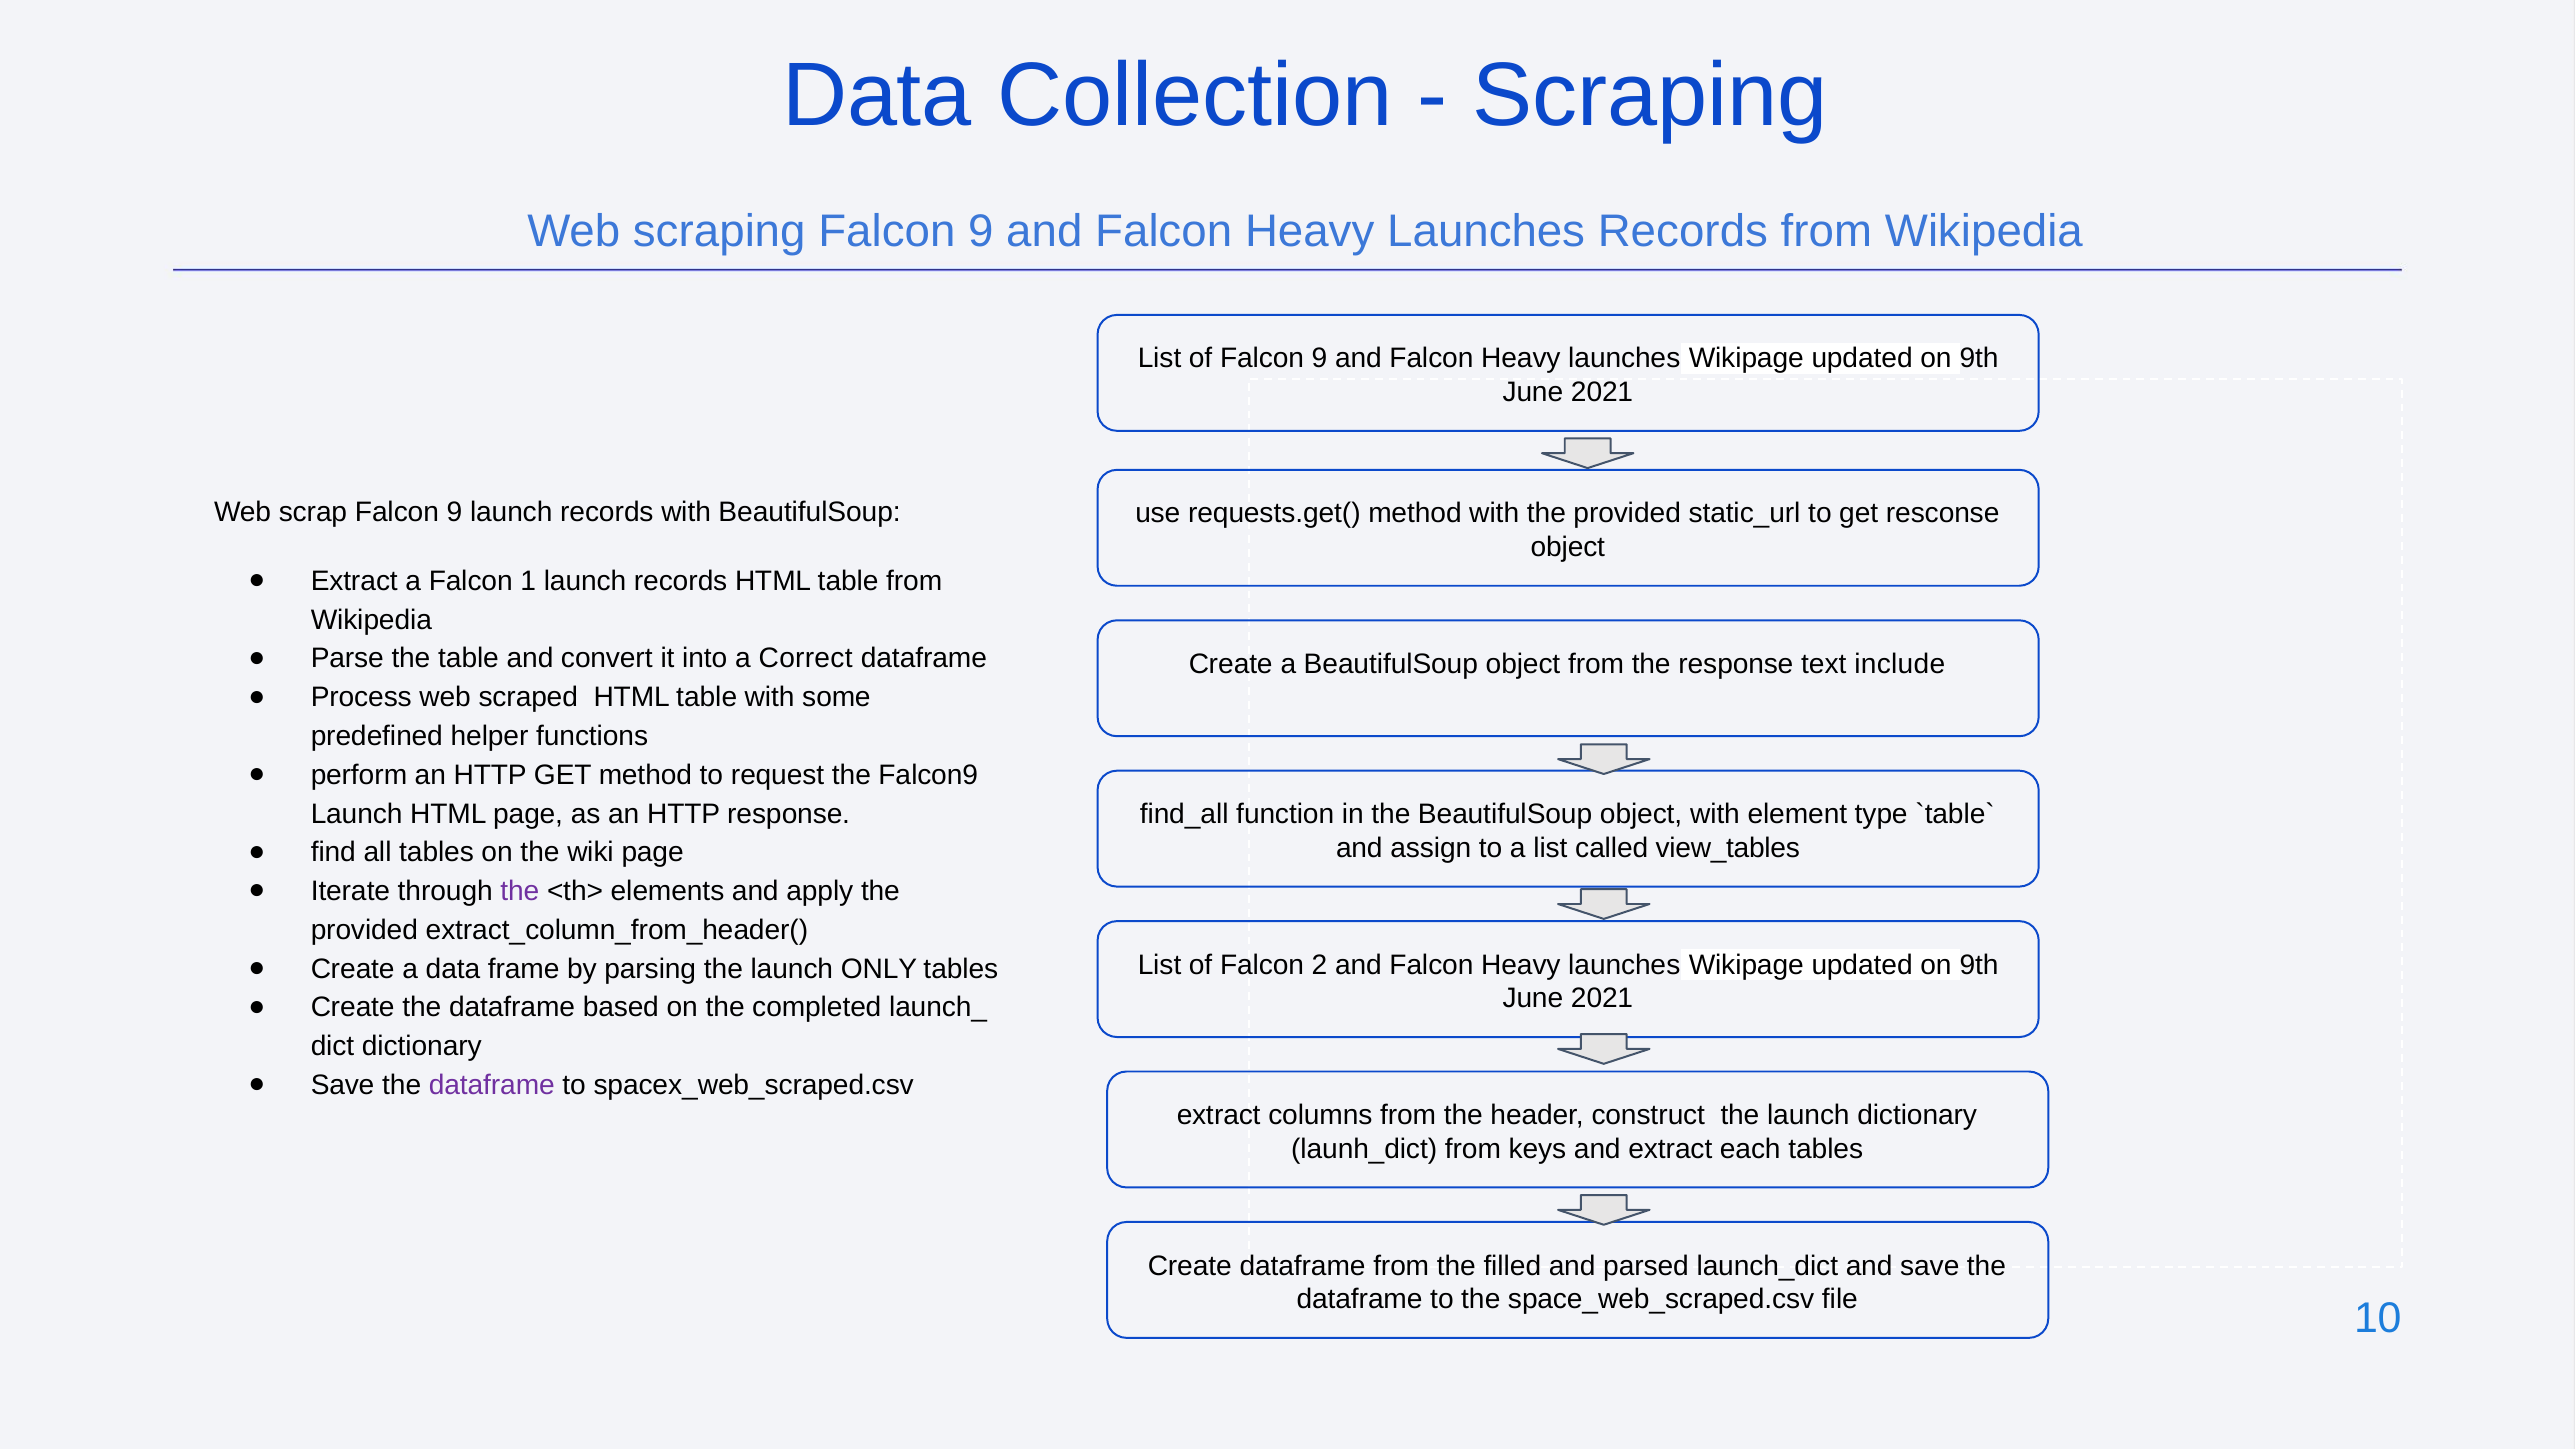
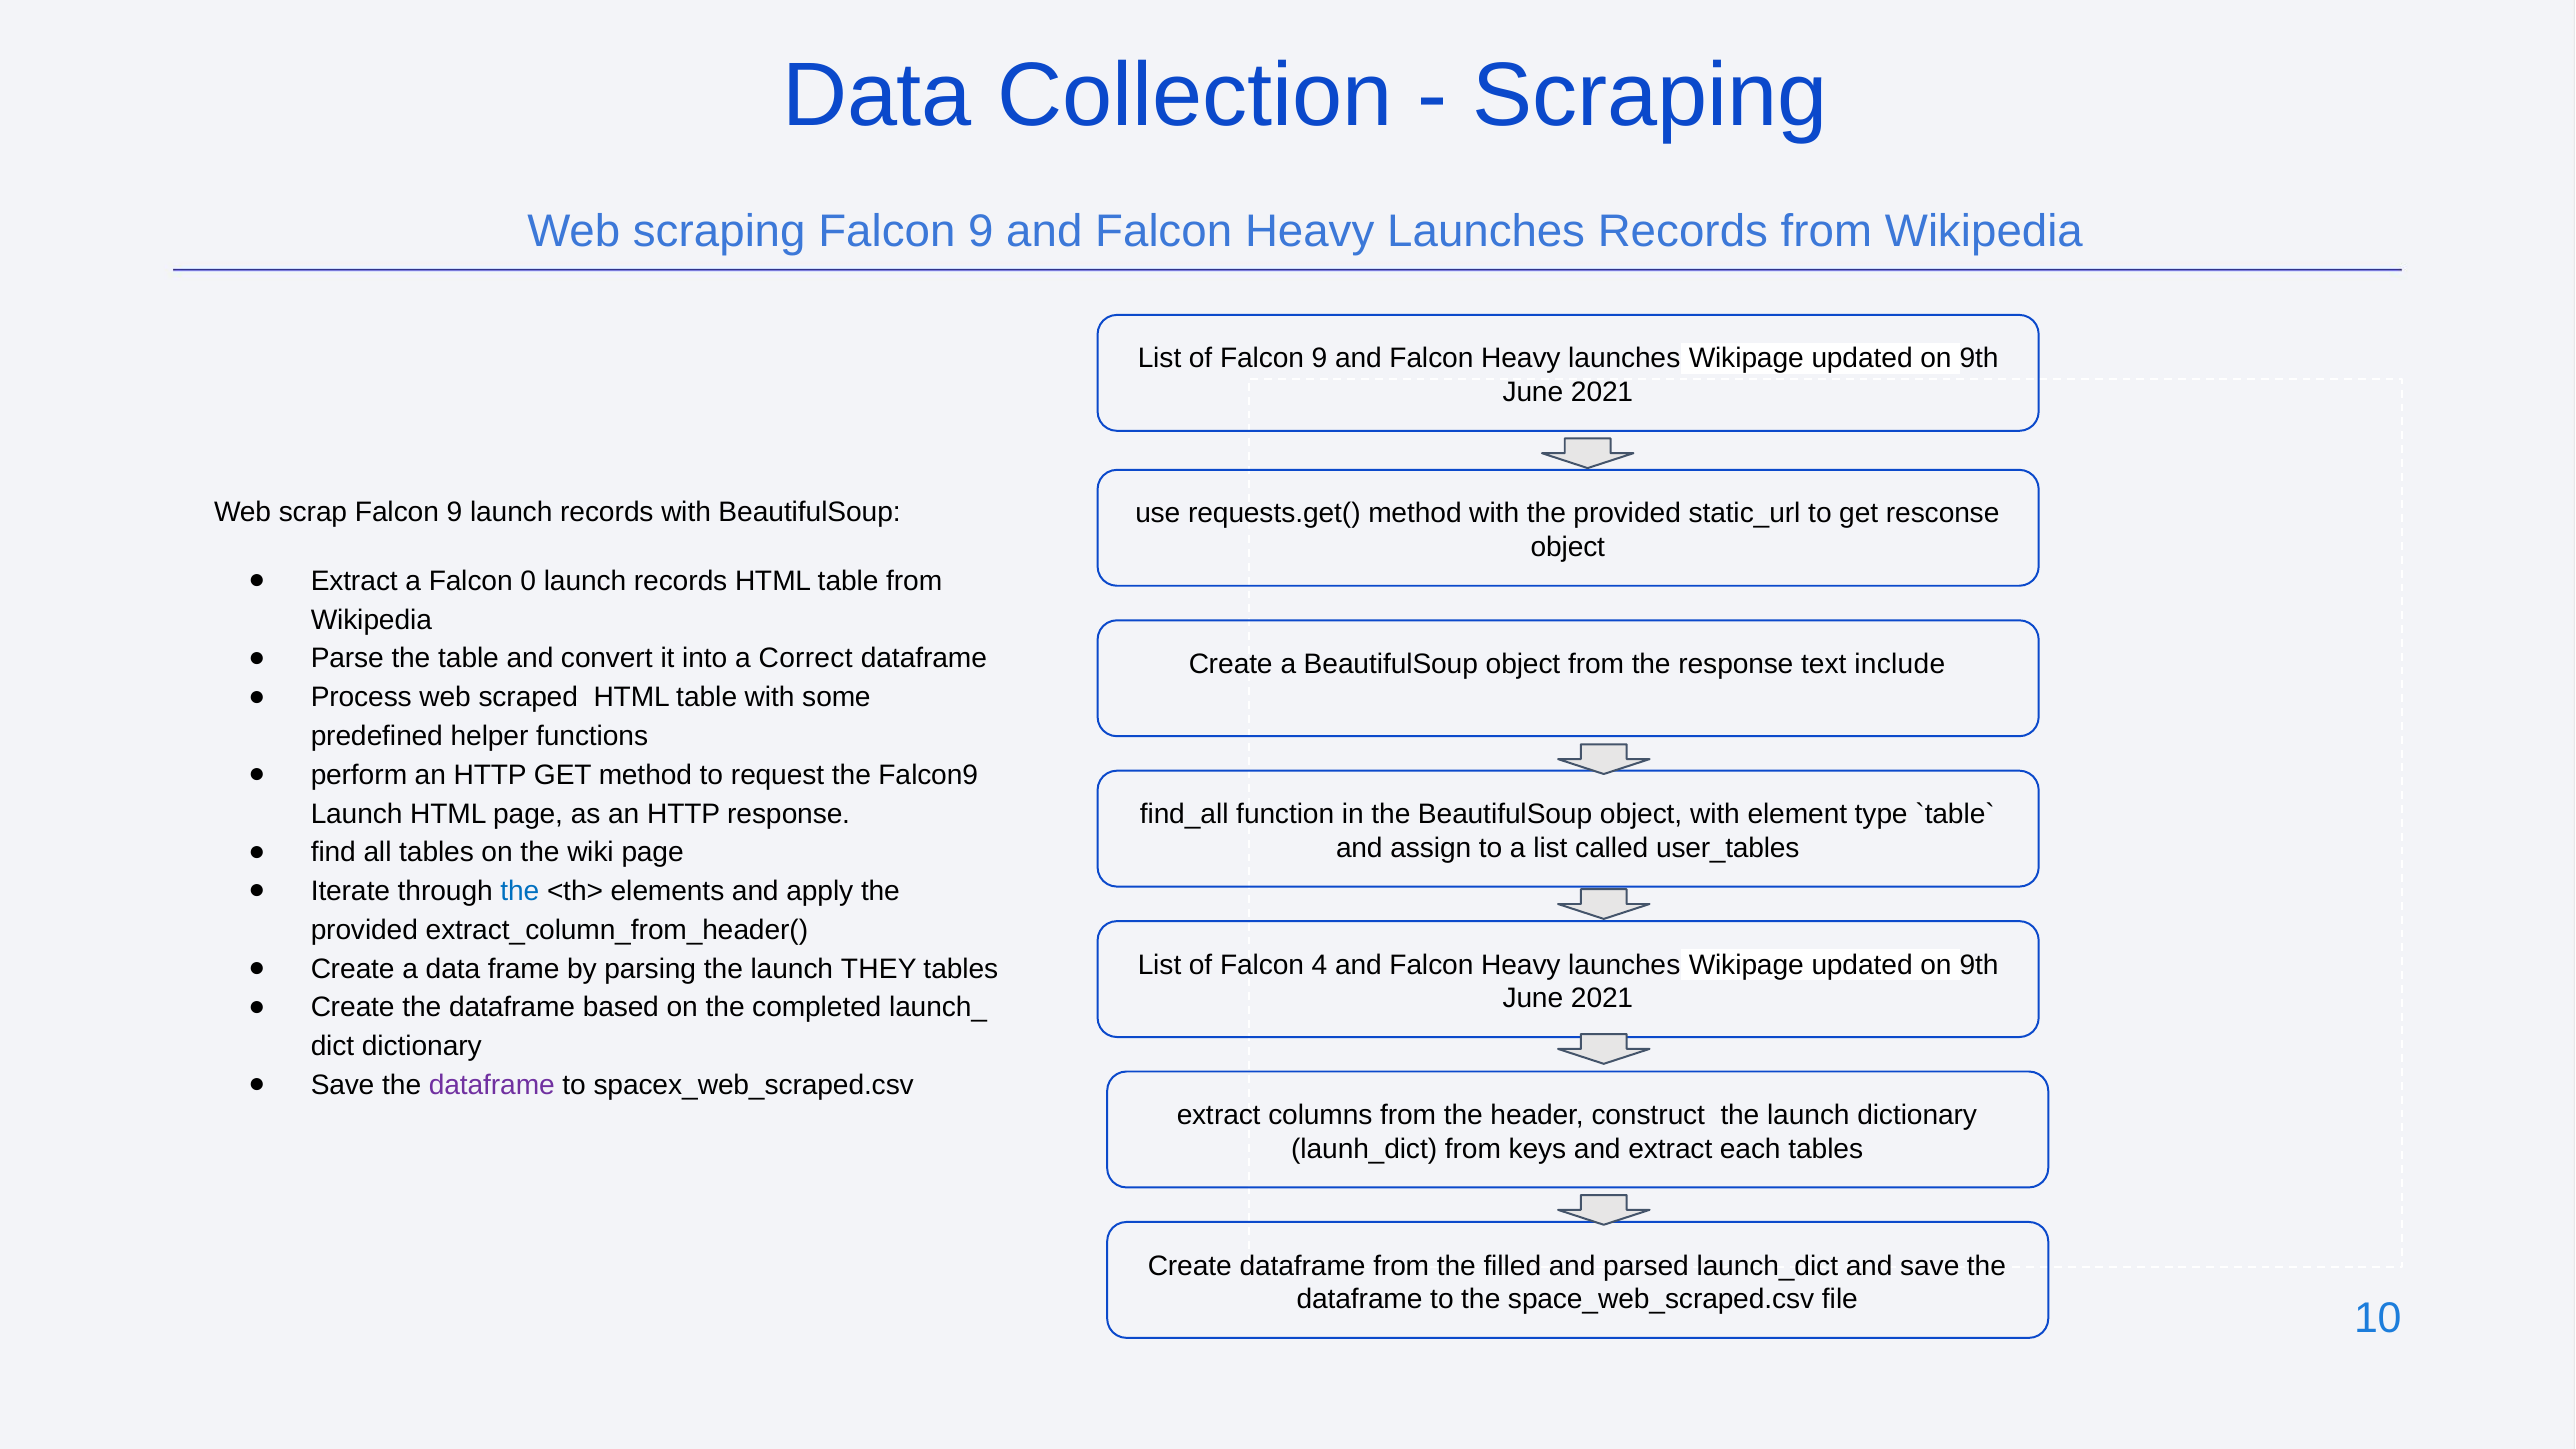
1: 1 -> 0 (528, 581)
view_tables: view_tables -> user_tables (1728, 848)
the colour: purple -> blue (520, 891)
2: 2 -> 4 (1320, 965)
ONLY: ONLY -> THEY (879, 969)
